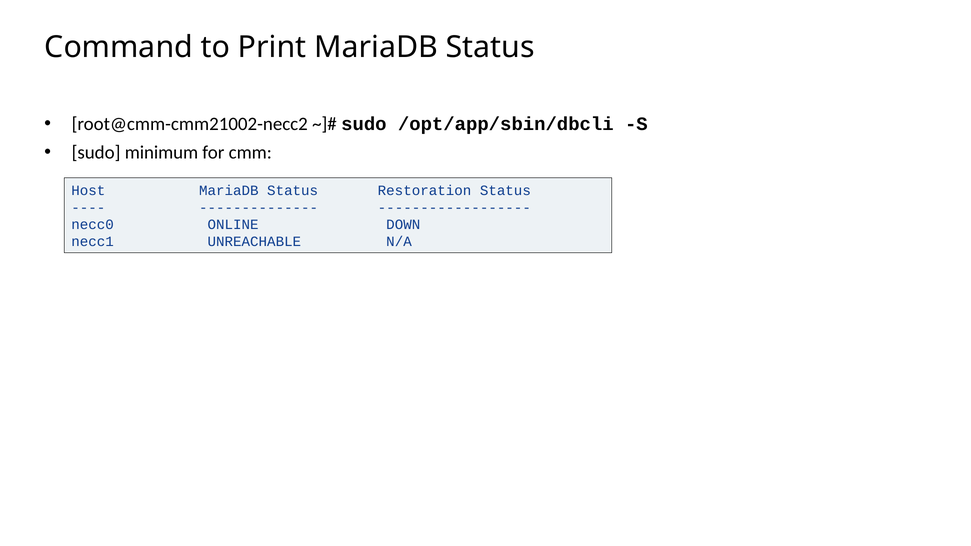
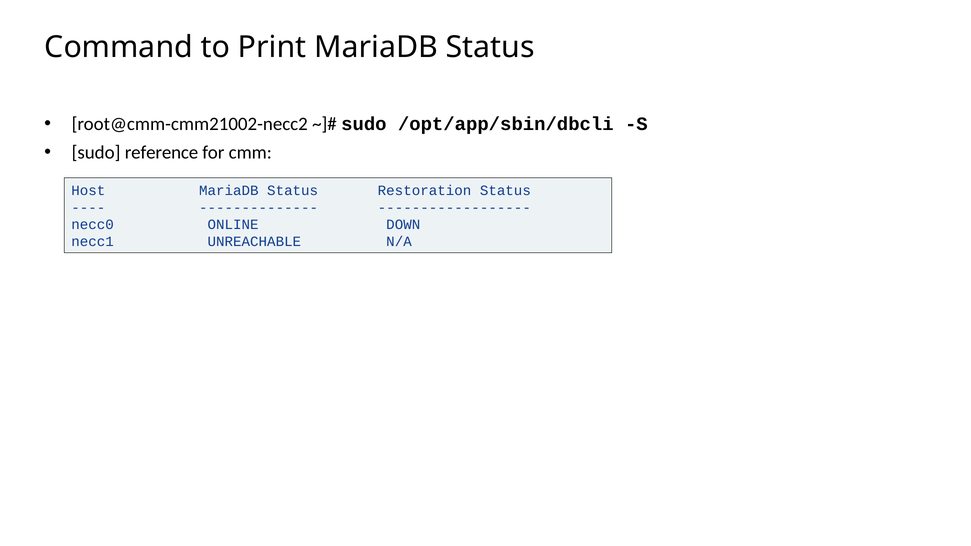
minimum: minimum -> reference (162, 152)
